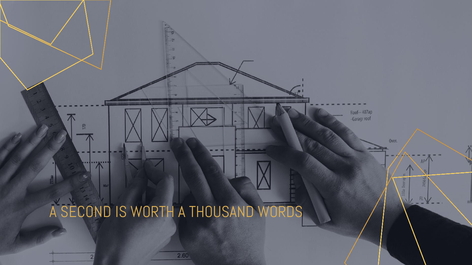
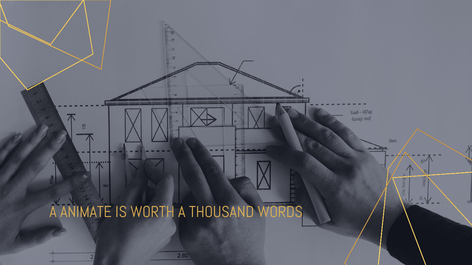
SECOND: SECOND -> ANIMATE (86, 213)
